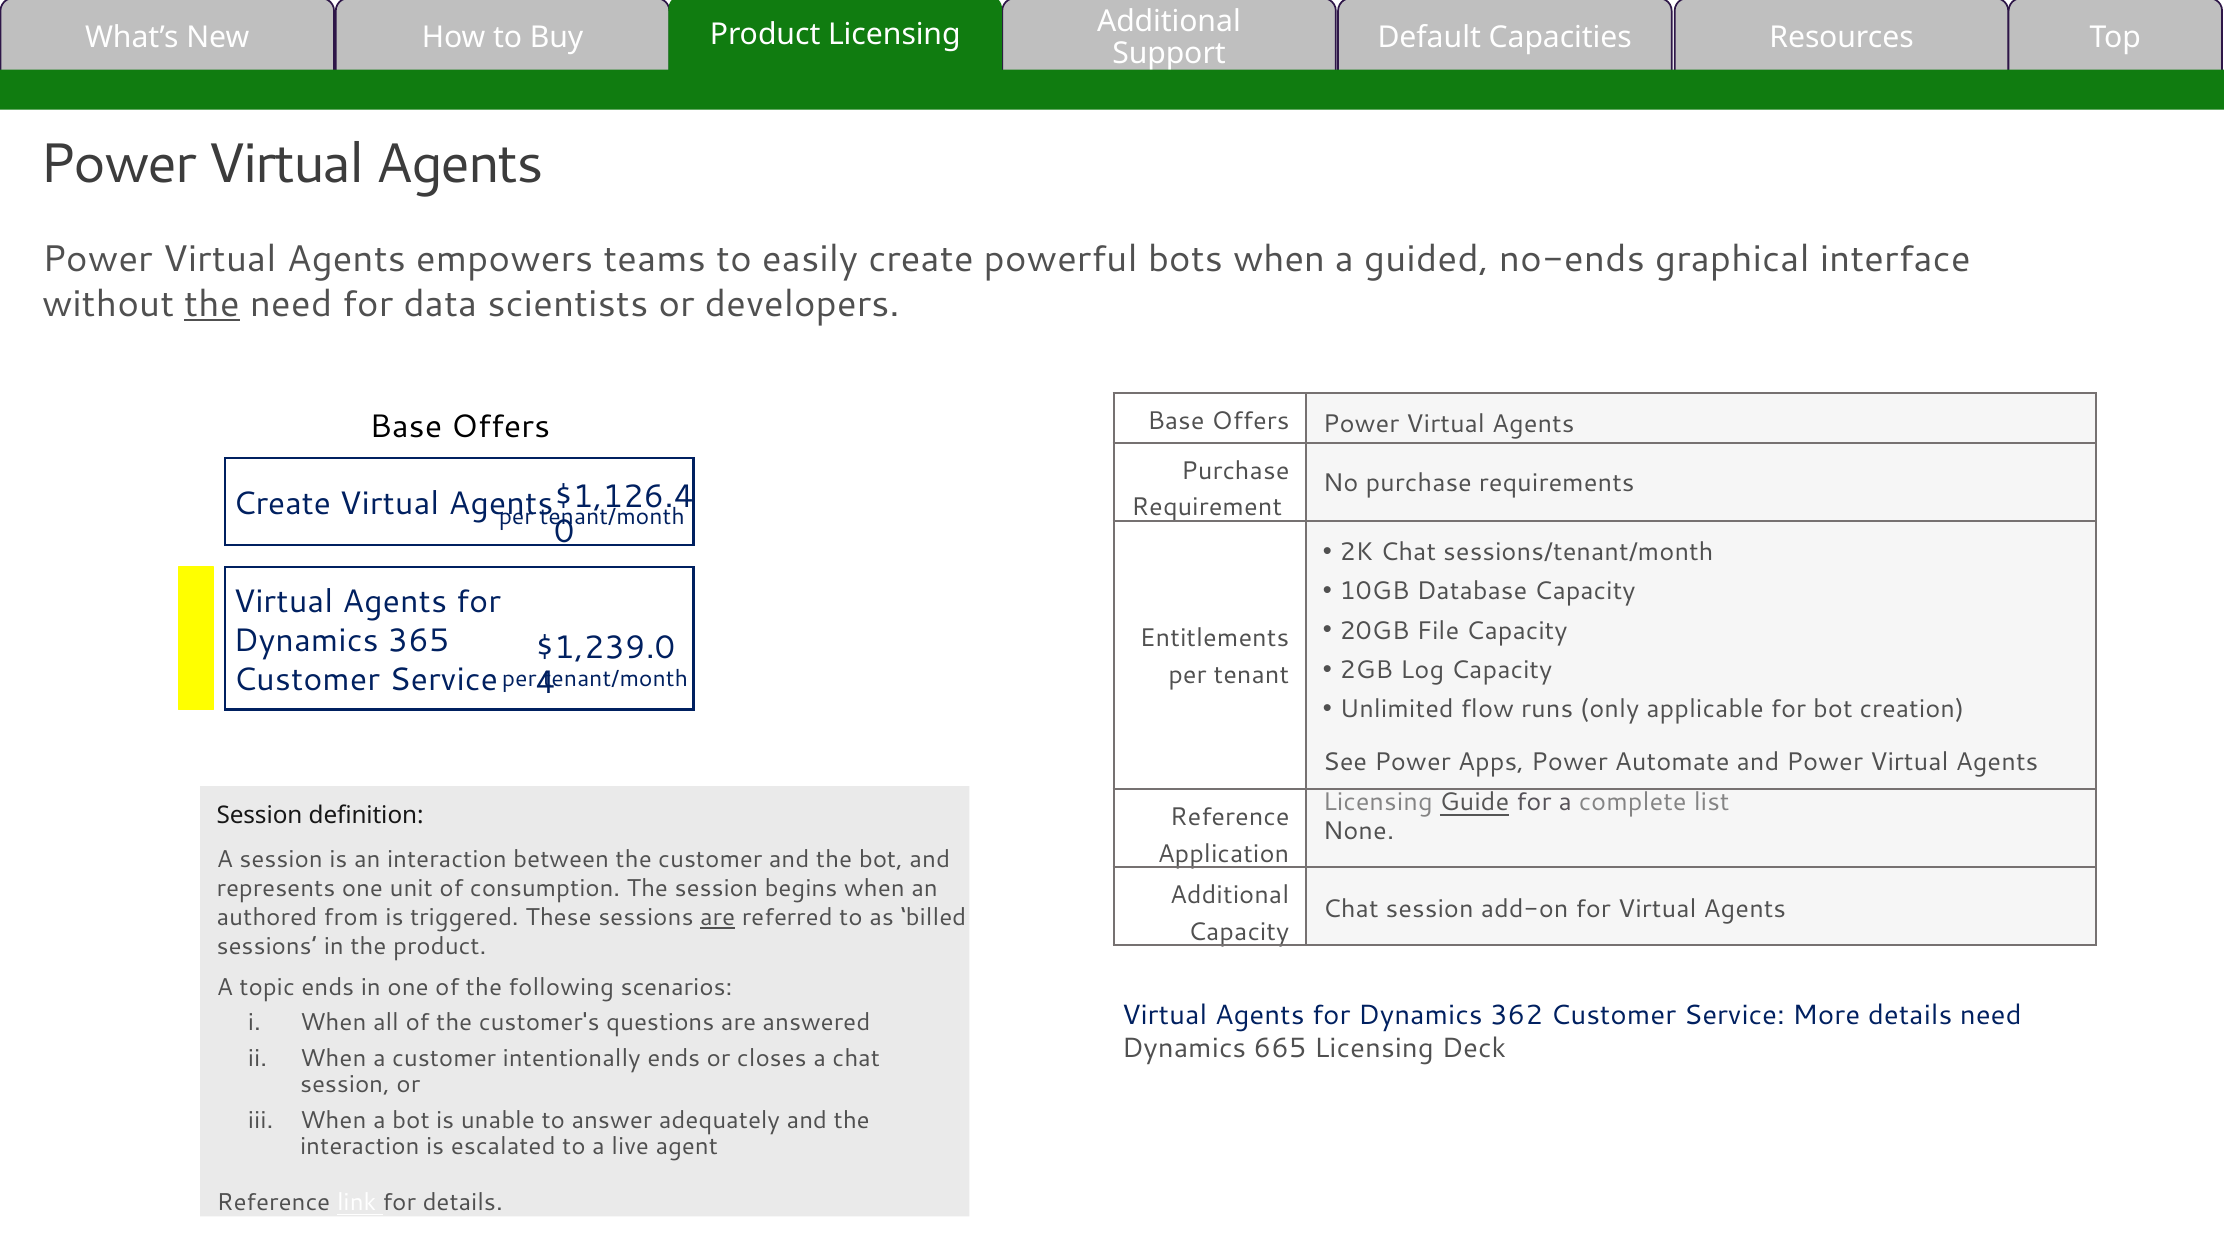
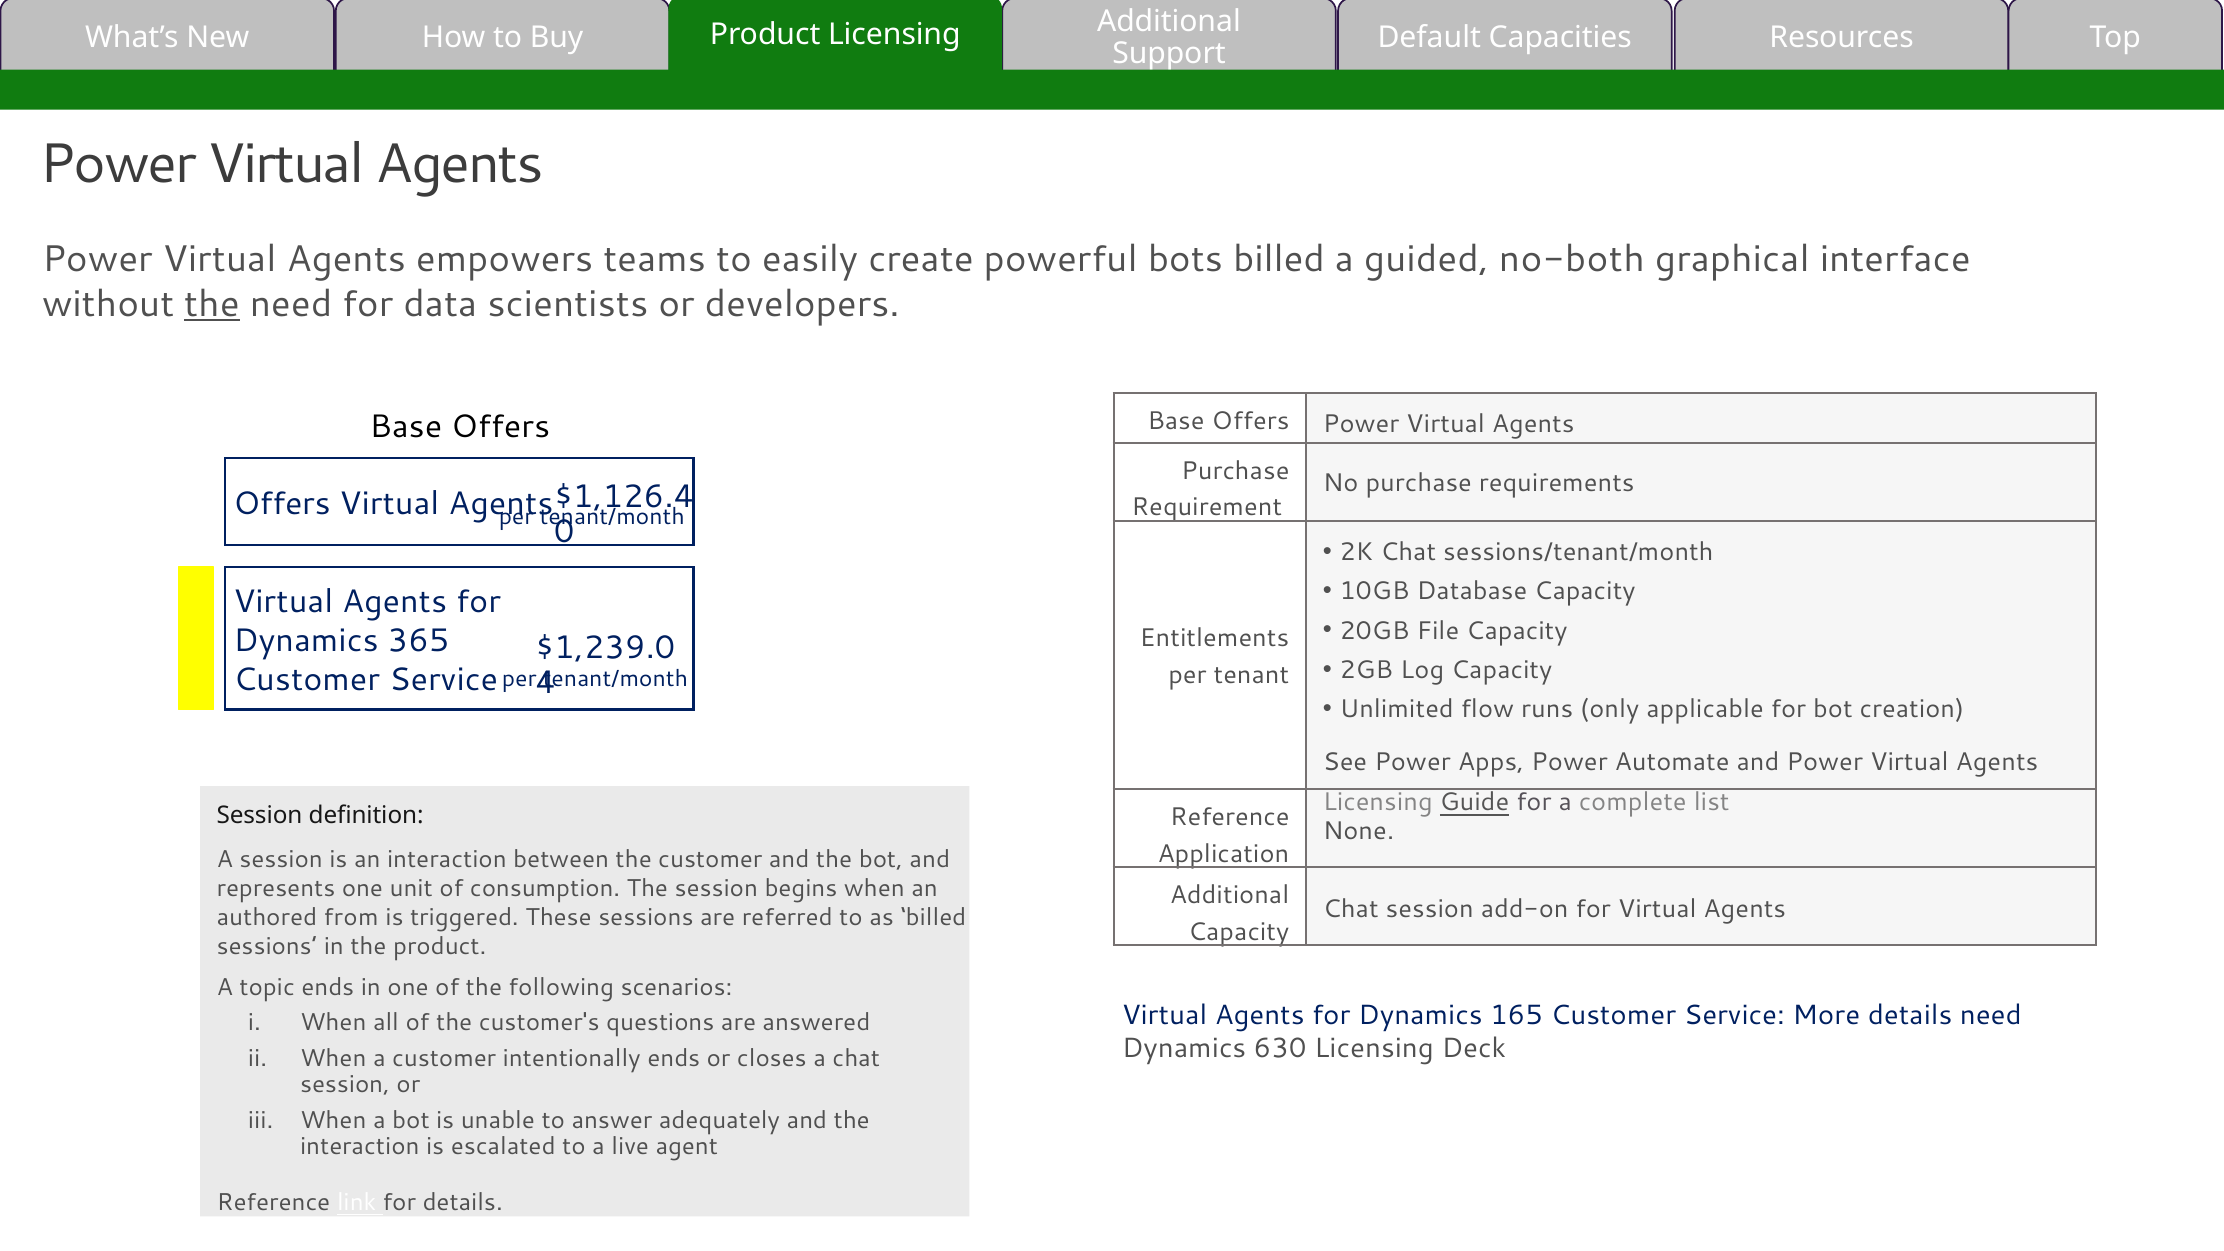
bots when: when -> billed (1279, 259)
no-ends: no-ends -> no-both (1572, 259)
Create: Create -> Offers (282, 504)
are underline: present -> none (718, 918)
362: 362 -> 165 (1516, 1015)
665: 665 -> 630 (1280, 1048)
